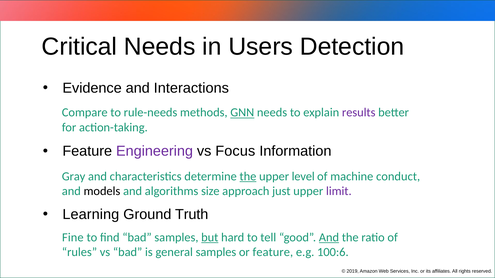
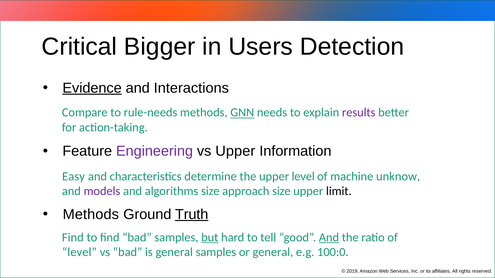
Critical Needs: Needs -> Bigger (160, 47)
Evidence underline: none -> present (92, 88)
vs Focus: Focus -> Upper (235, 151)
Gray: Gray -> Easy (74, 177)
the underline: present -> none (248, 177)
conduct: conduct -> unknow (398, 177)
models colour: black -> purple (102, 191)
approach just: just -> size (281, 191)
limit colour: purple -> black (339, 191)
Learning: Learning -> Methods (91, 215)
Truth underline: none -> present (192, 215)
Fine: Fine -> Find (73, 238)
rules: rules -> level (79, 252)
or feature: feature -> general (273, 252)
100:6: 100:6 -> 100:0 (333, 252)
